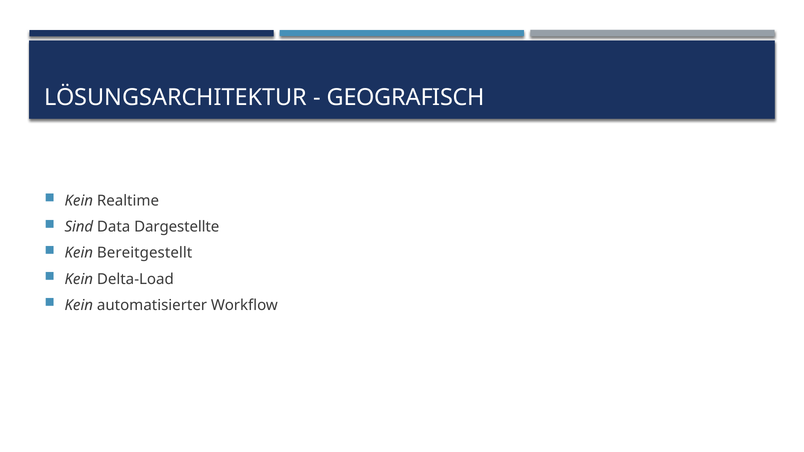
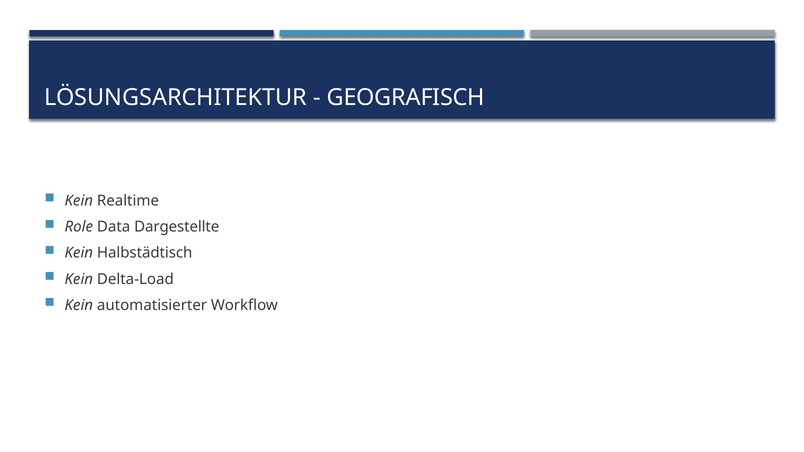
Sind: Sind -> Role (79, 227)
Bereitgestellt: Bereitgestellt -> Halbstädtisch (145, 253)
